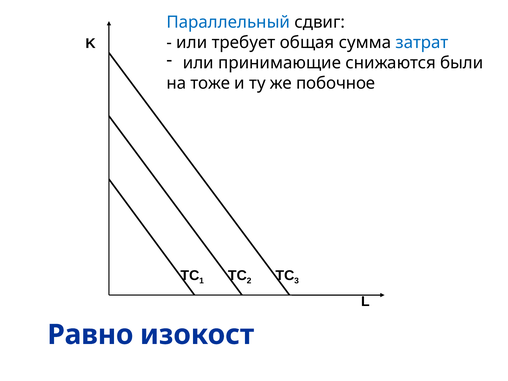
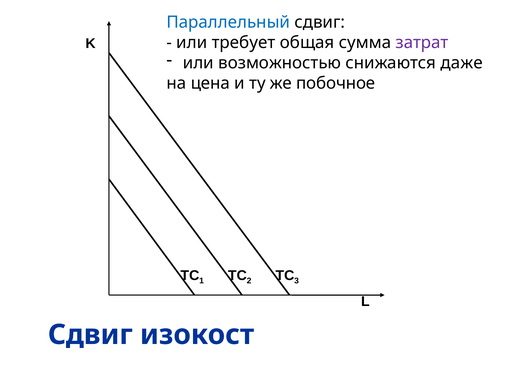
затрат colour: blue -> purple (422, 43)
принимающие: принимающие -> возможностью (280, 63)
были: были -> даже (462, 63)
тоже: тоже -> цена (210, 83)
Равно: Равно -> Сдвиг (90, 335)
